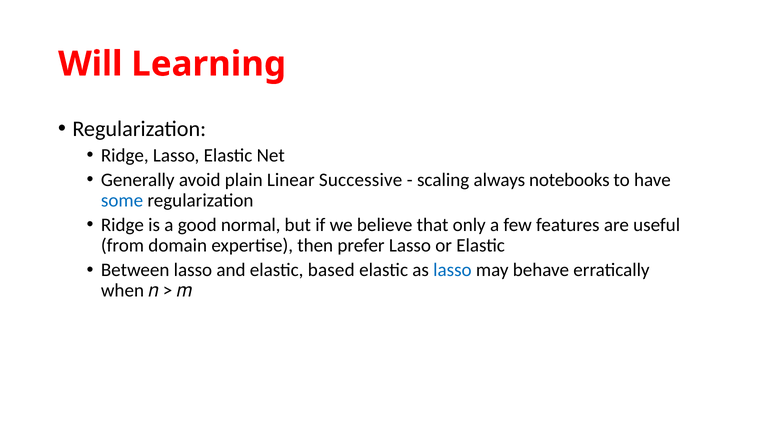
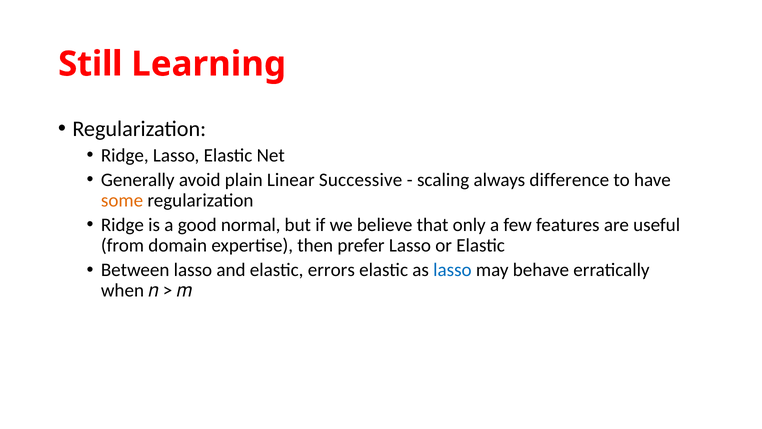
Will: Will -> Still (90, 64)
notebooks: notebooks -> difference (569, 180)
some colour: blue -> orange (122, 200)
based: based -> errors (331, 270)
